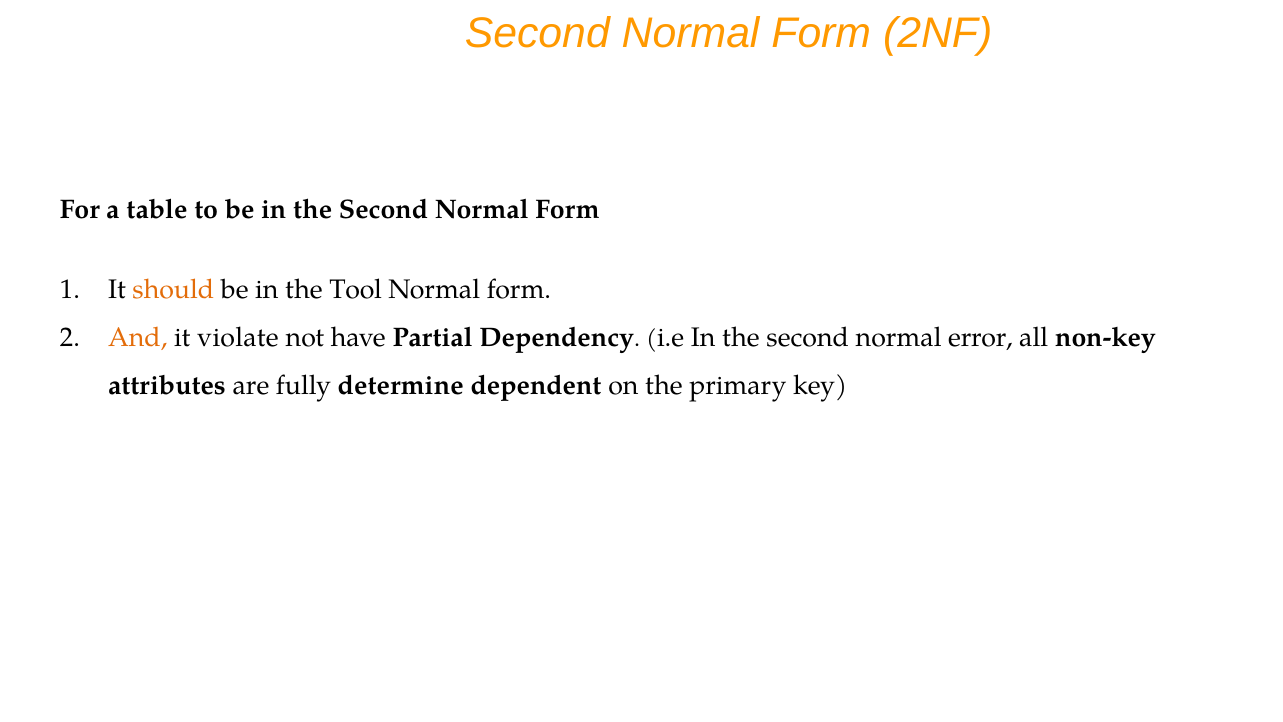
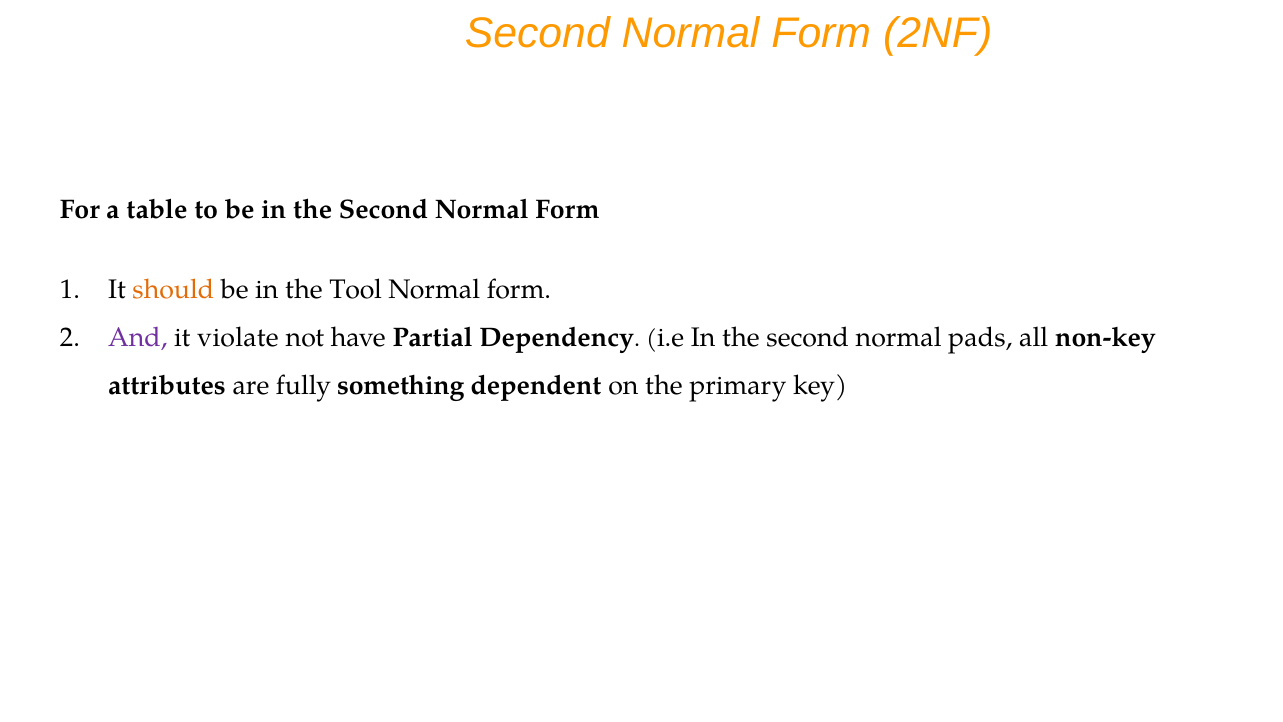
And colour: orange -> purple (138, 338)
error: error -> pads (980, 338)
determine: determine -> something (401, 386)
